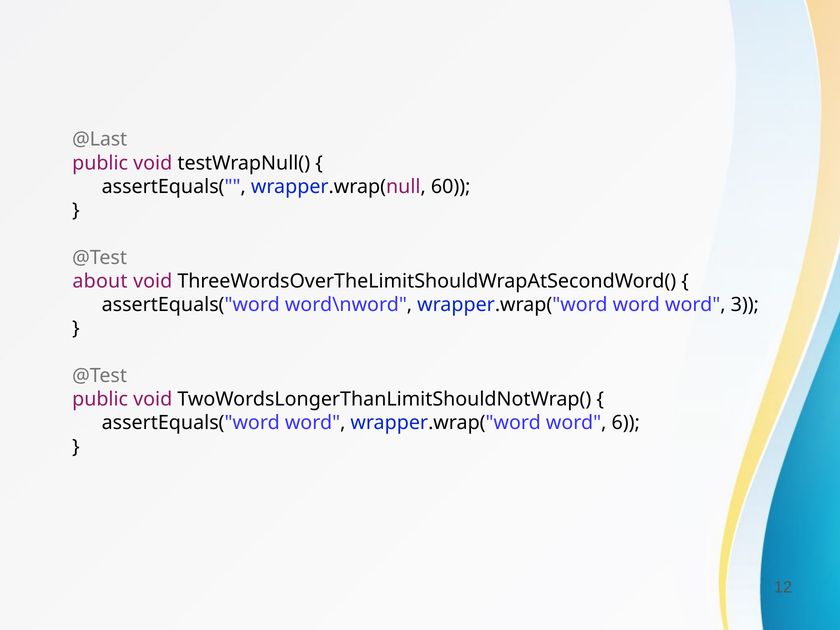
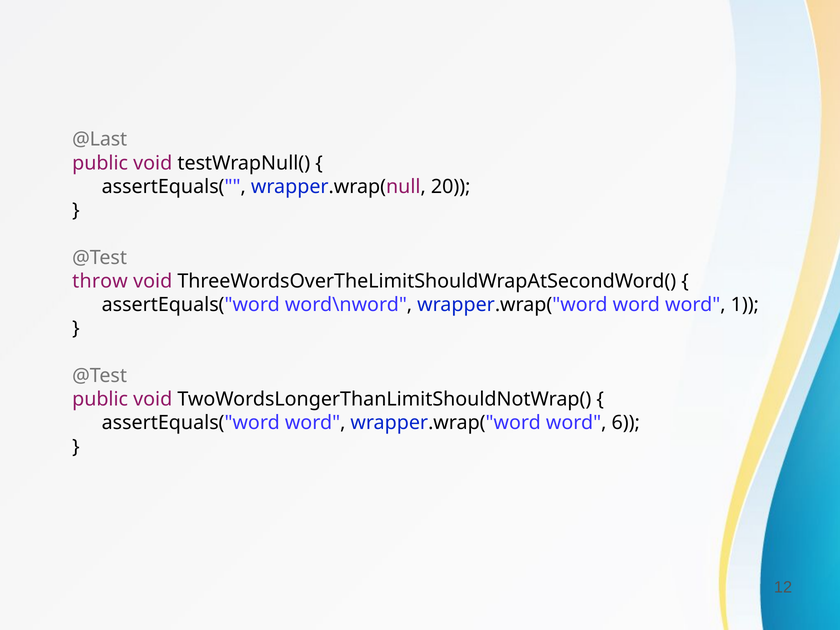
60: 60 -> 20 (451, 187)
about: about -> throw (100, 281)
3: 3 -> 1 (745, 305)
